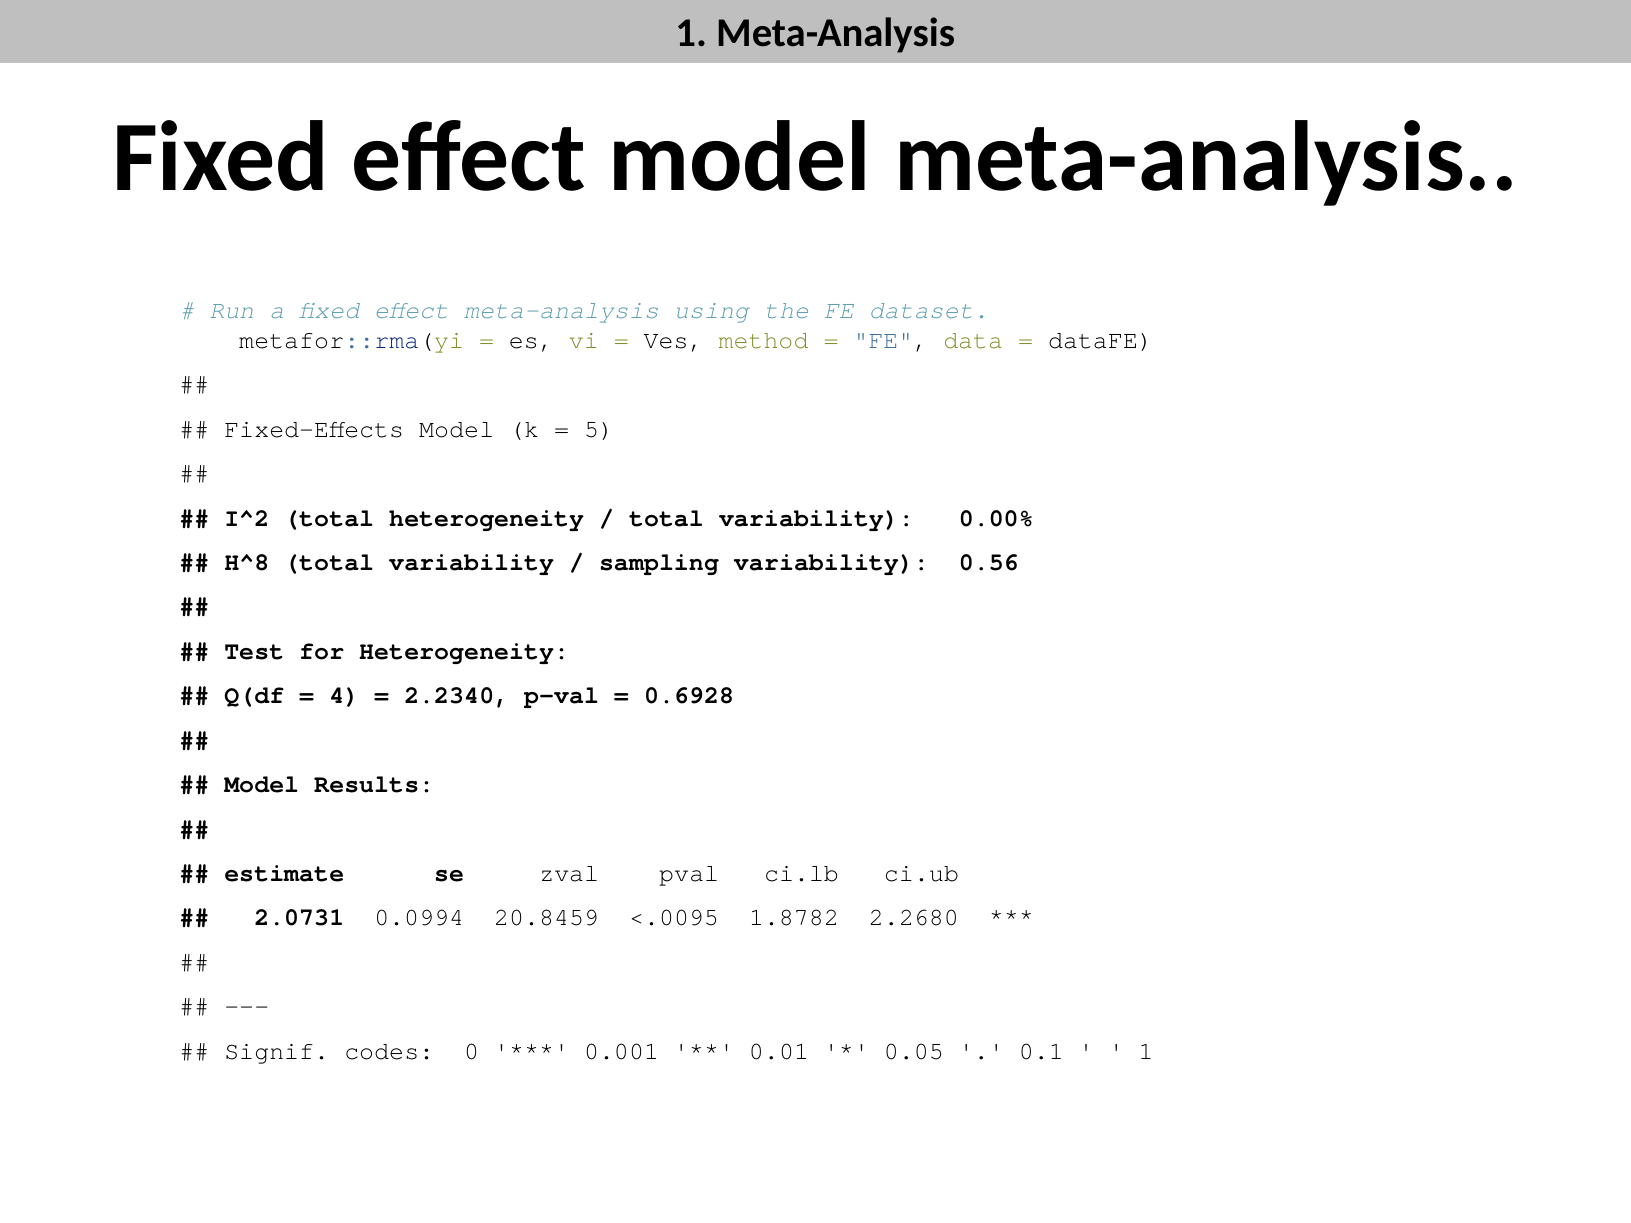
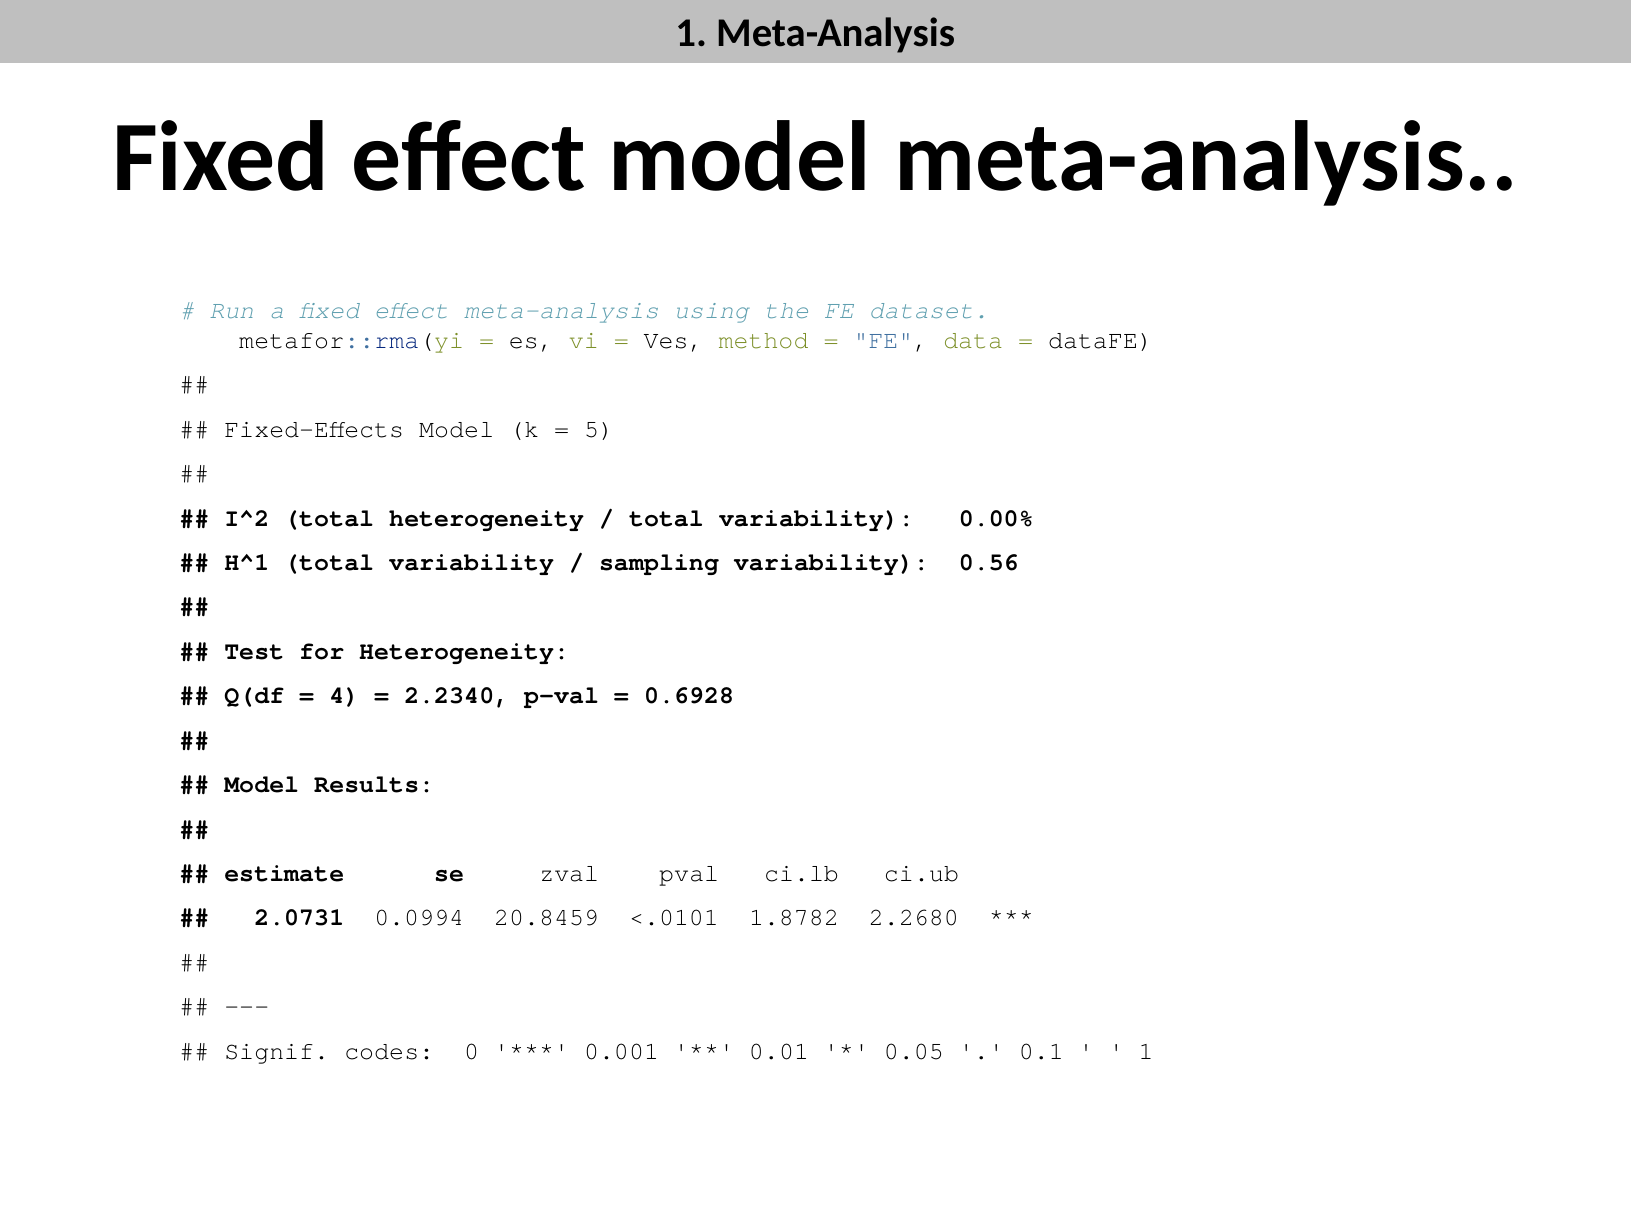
H^8: H^8 -> H^1 (247, 562)
<.0095: <.0095 -> <.0101 (674, 918)
